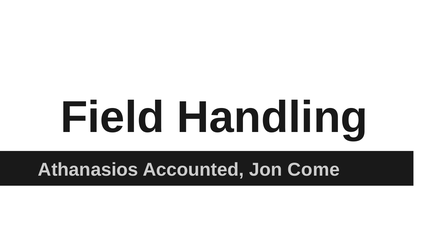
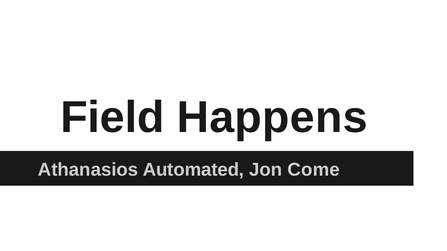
Handling: Handling -> Happens (272, 118)
Accounted: Accounted -> Automated (193, 170)
